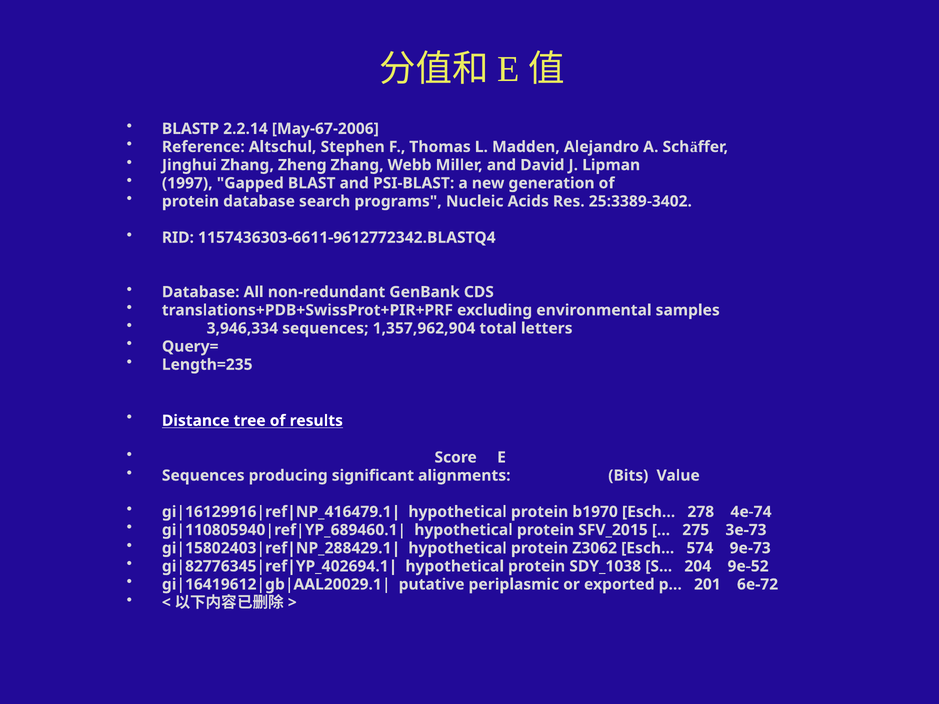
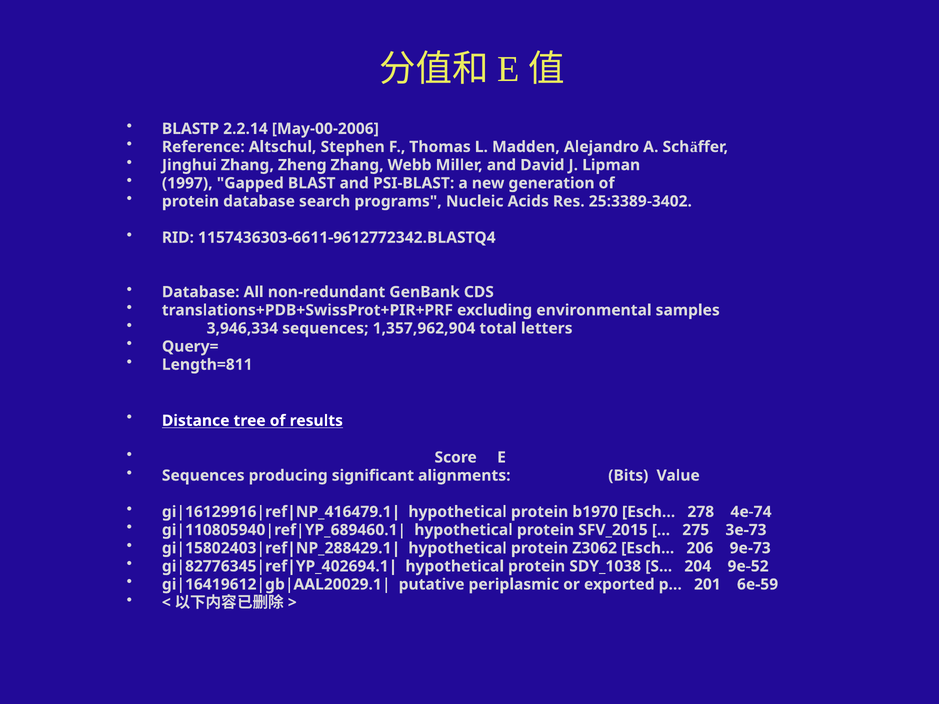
May-67-2006: May-67-2006 -> May-00-2006 (325, 129)
Length=235: Length=235 -> Length=811 (207, 365)
574: 574 -> 206 (700, 548)
6e-72: 6e-72 -> 6e-59 (758, 585)
